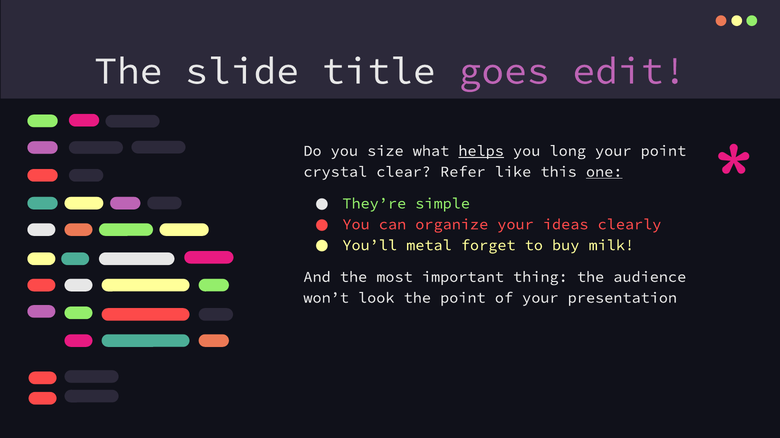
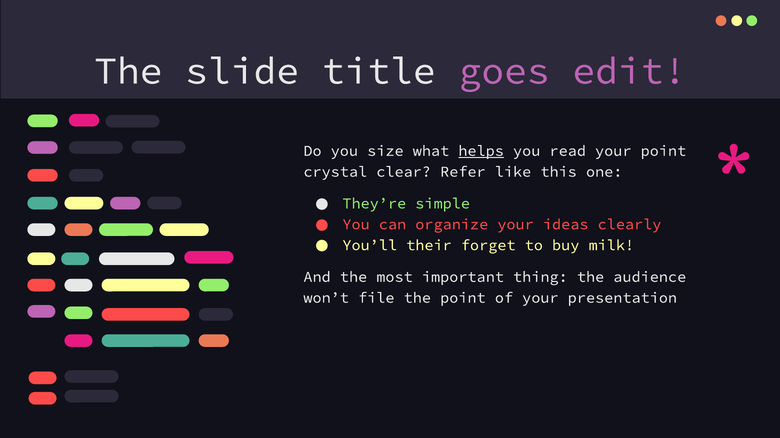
long: long -> read (568, 151)
one underline: present -> none (604, 172)
metal: metal -> their (429, 246)
look: look -> file (376, 298)
